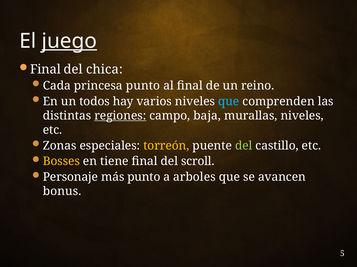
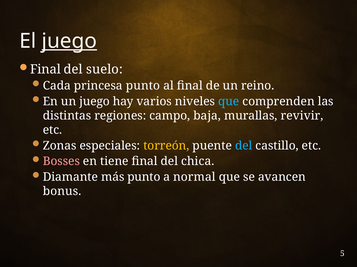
chica: chica -> suelo (104, 70)
un todos: todos -> juego (95, 102)
regiones underline: present -> none (120, 116)
murallas niveles: niveles -> revivir (302, 116)
del colour: light green -> light blue (244, 146)
Bosses colour: yellow -> pink (61, 162)
scroll: scroll -> chica (198, 162)
Personaje: Personaje -> Diamante (70, 178)
arboles: arboles -> normal (194, 178)
